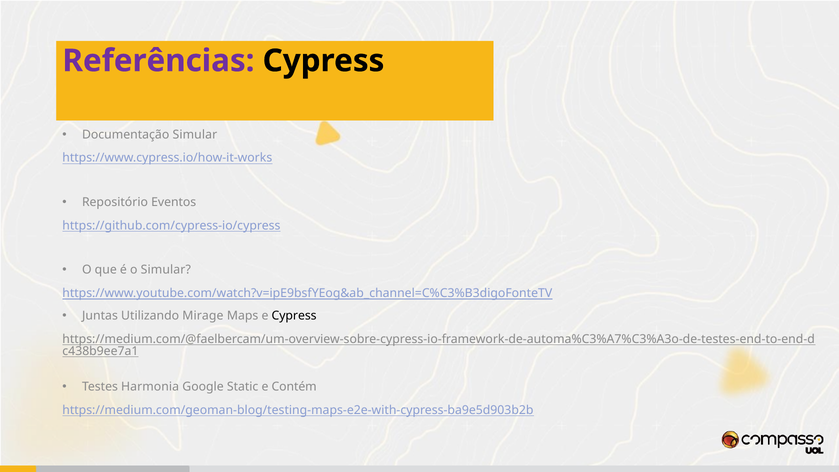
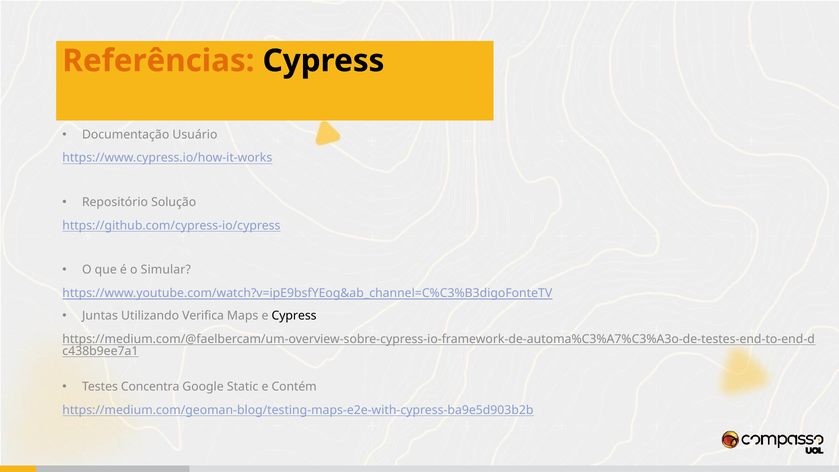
Referências colour: purple -> orange (158, 61)
Documentação Simular: Simular -> Usuário (195, 134)
Eventos: Eventos -> Solução (174, 202)
Mirage: Mirage -> Verifica (203, 316)
Harmonia: Harmonia -> Concentra (150, 387)
